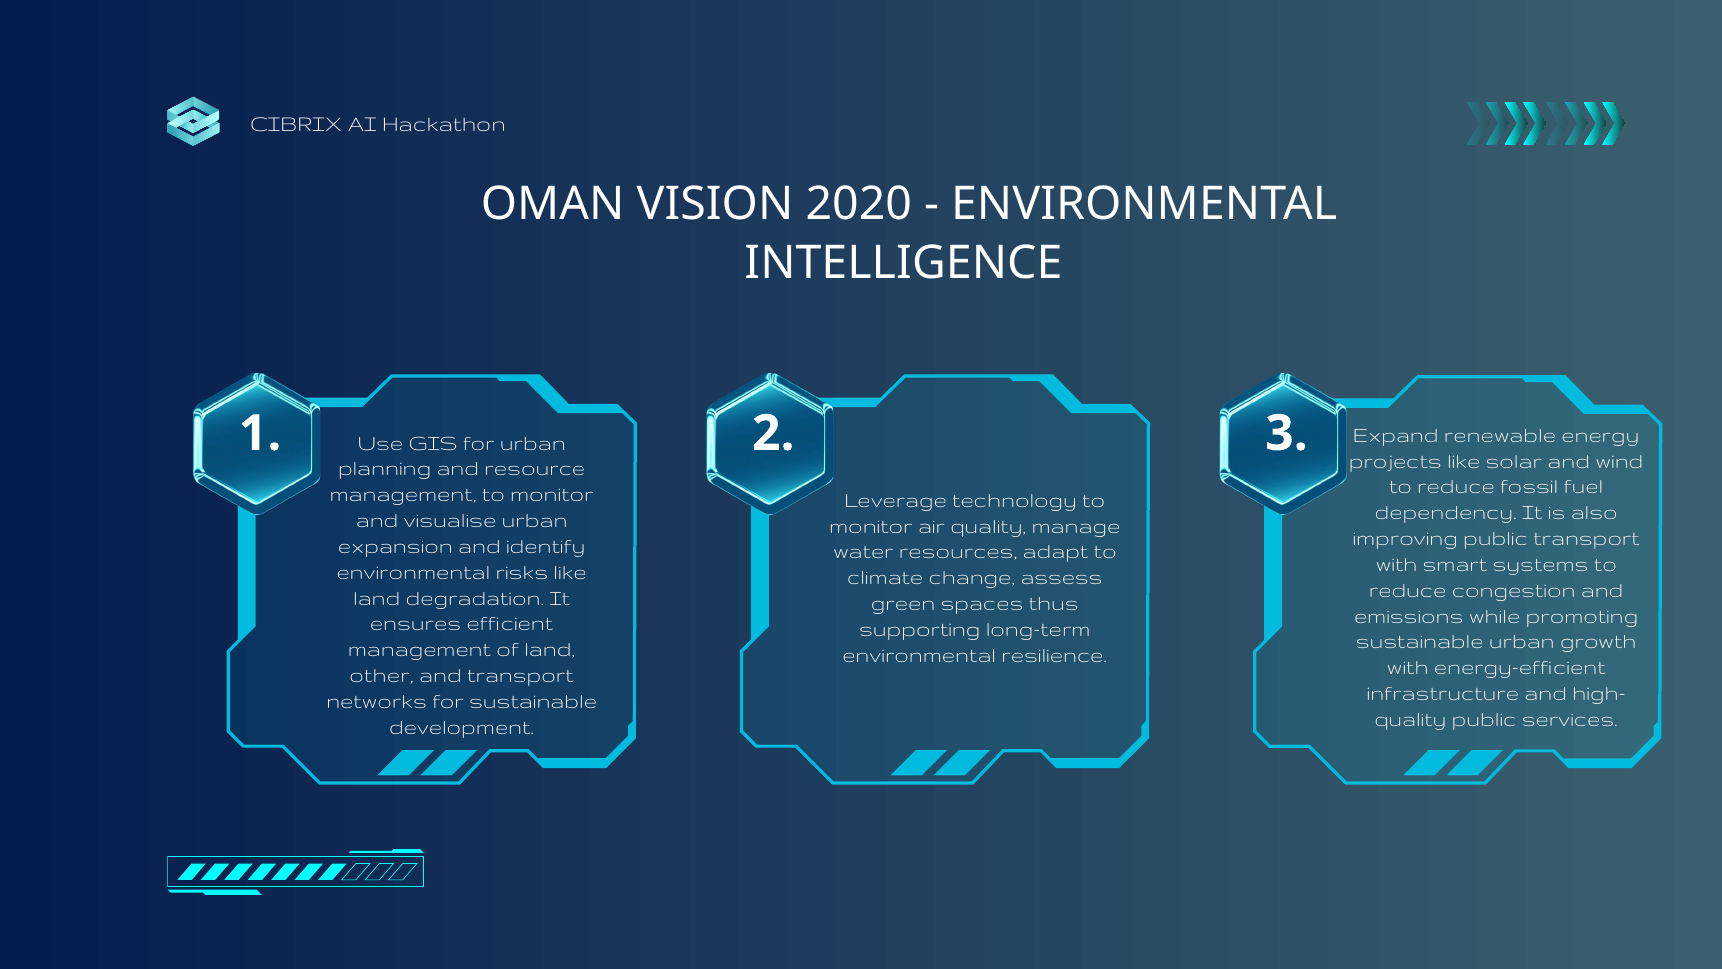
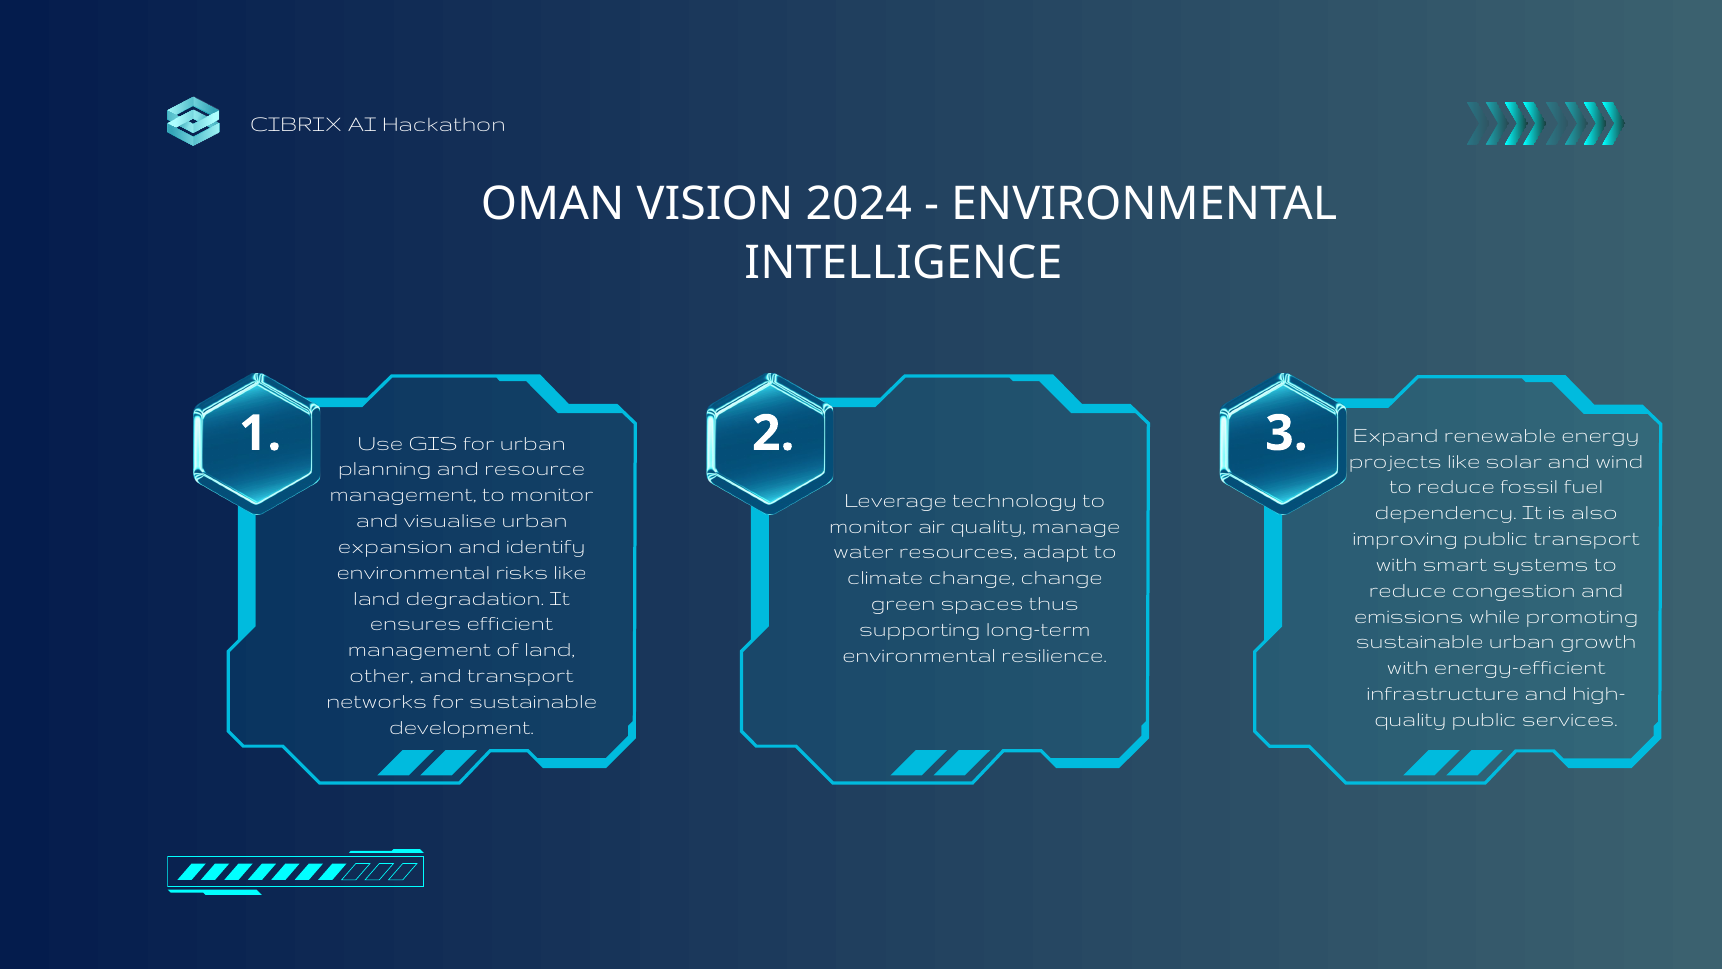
2020: 2020 -> 2024 (859, 204)
change assess: assess -> change (1062, 577)
